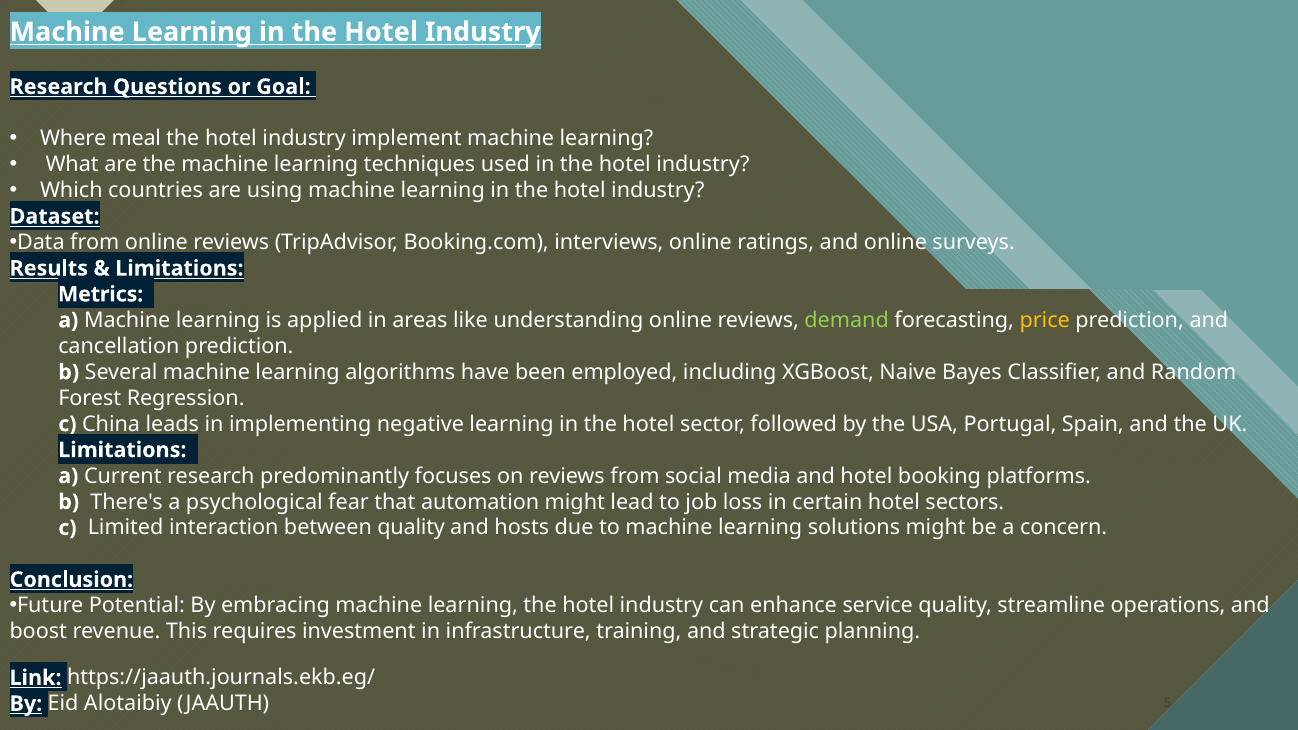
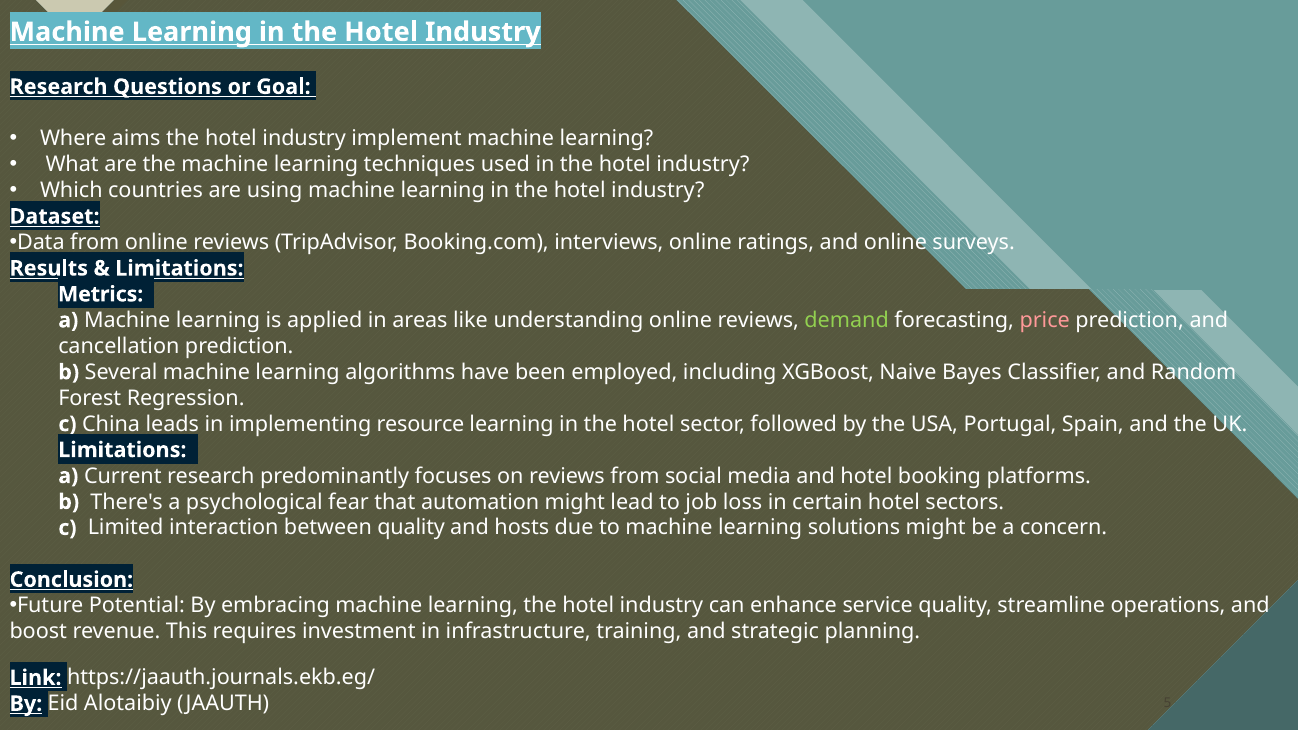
meal: meal -> aims (136, 139)
price colour: yellow -> pink (1045, 320)
negative: negative -> resource (420, 424)
